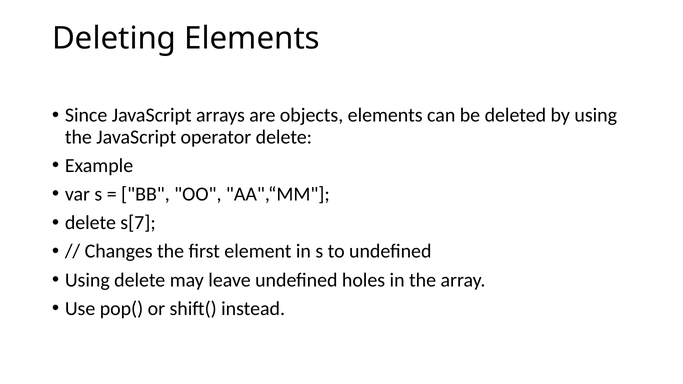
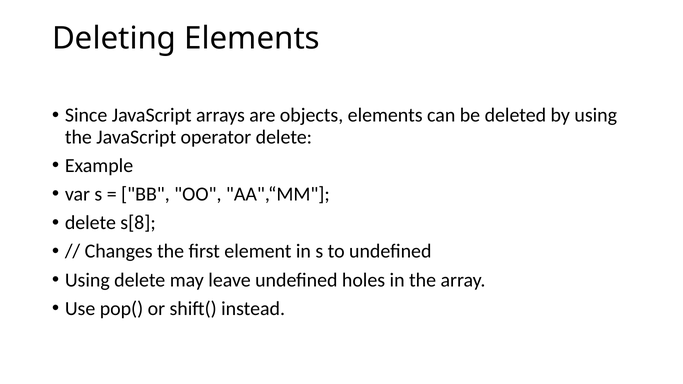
s[7: s[7 -> s[8 (138, 223)
